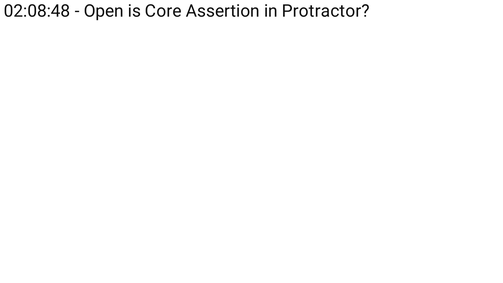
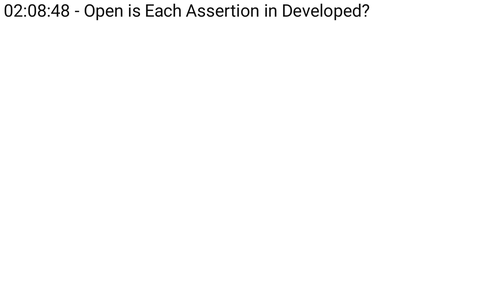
Core: Core -> Each (163, 11)
Protractor: Protractor -> Developed (326, 11)
